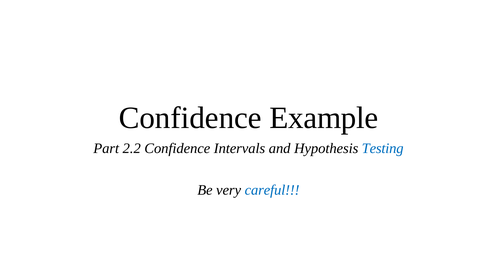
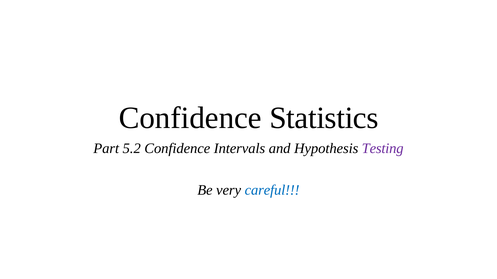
Example: Example -> Statistics (324, 118)
2.2: 2.2 -> 5.2 (132, 149)
Testing colour: blue -> purple (383, 149)
